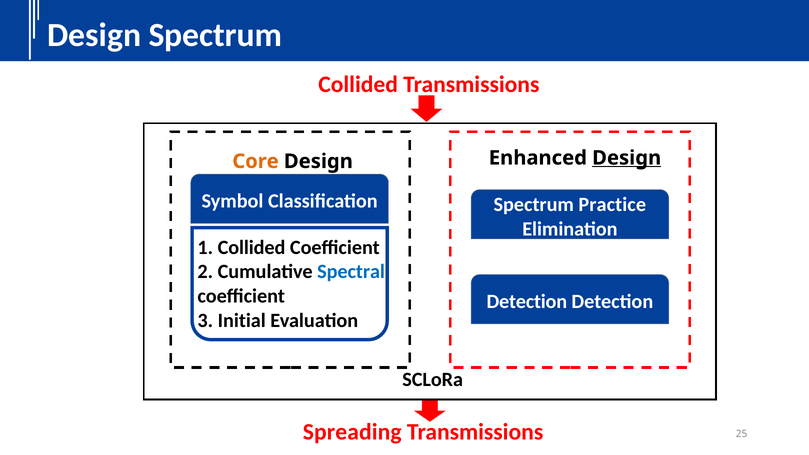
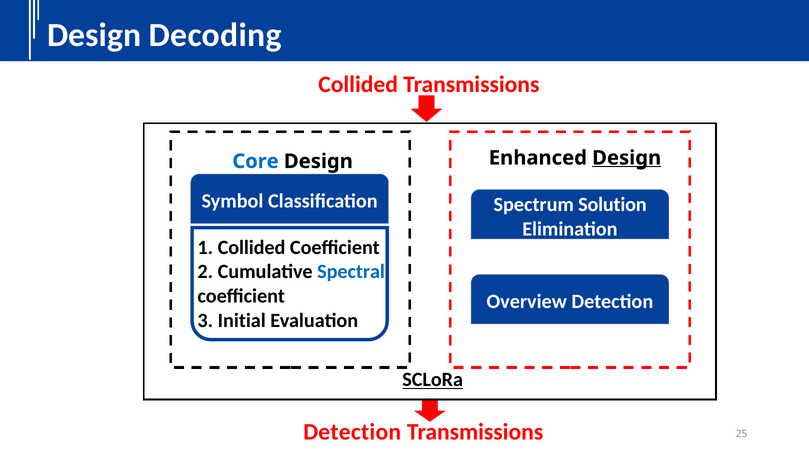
Spectrum: Spectrum -> Decoding (215, 35)
Core colour: orange -> blue (256, 161)
Practice: Practice -> Solution (612, 205)
Detection: Detection -> Overview (527, 302)
SCLoRa underline: none -> present (433, 380)
Spreading: Spreading -> Detection (352, 432)
